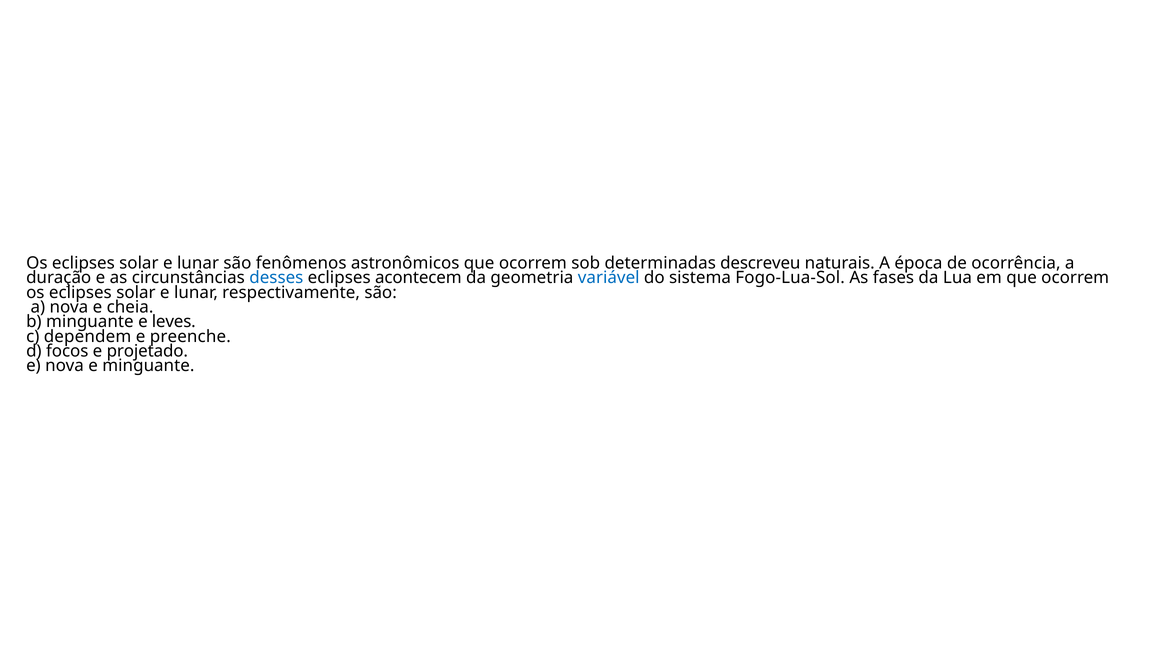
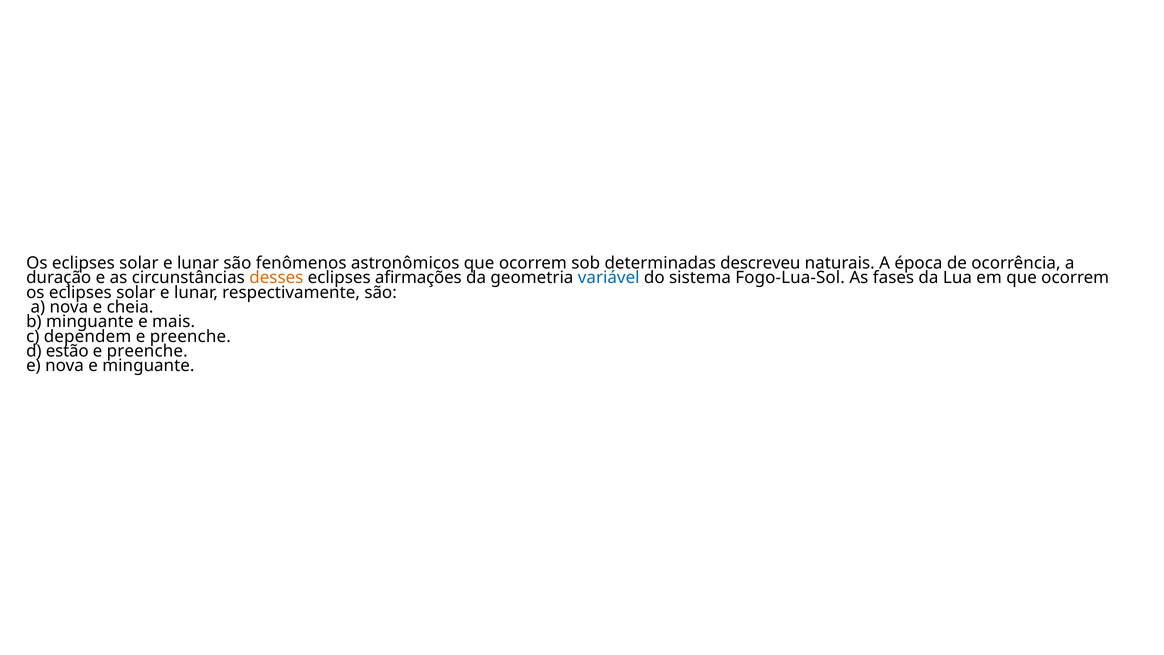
desses colour: blue -> orange (276, 278)
acontecem: acontecem -> afirmações (418, 278)
leves: leves -> mais (174, 322)
focos: focos -> estão (67, 351)
projetado: projetado -> preenche (147, 351)
